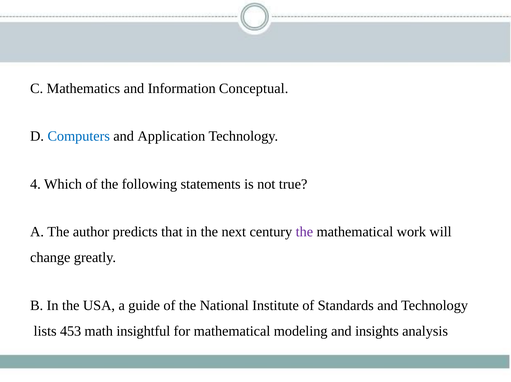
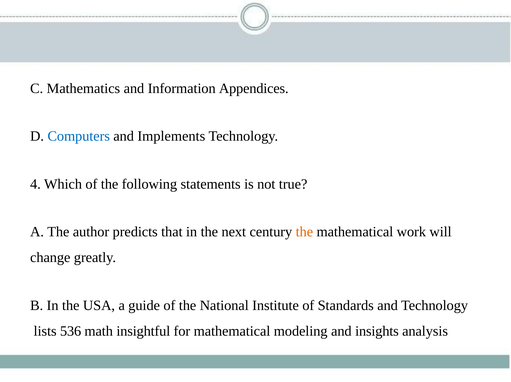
Conceptual: Conceptual -> Appendices (254, 89)
Application: Application -> Implements (171, 136)
the colour: purple -> orange (304, 232)
453: 453 -> 536 (71, 331)
